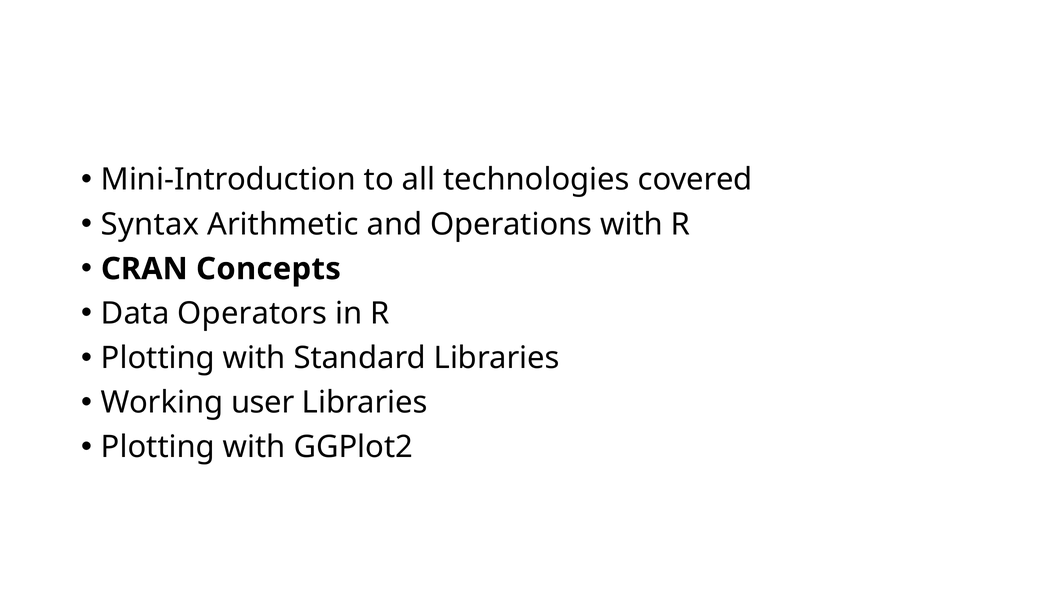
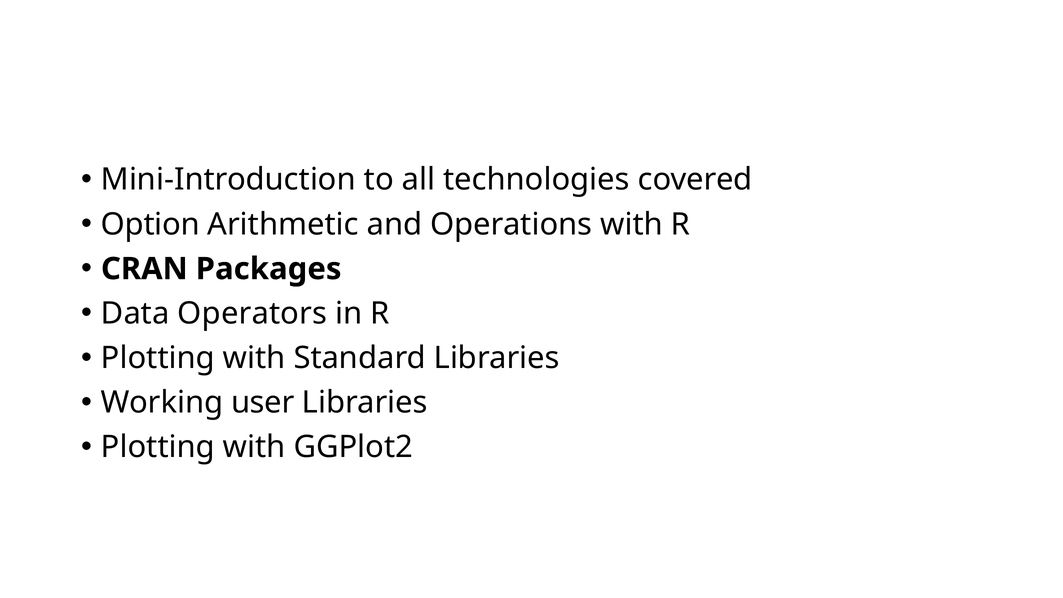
Syntax: Syntax -> Option (150, 224)
Concepts: Concepts -> Packages (269, 269)
